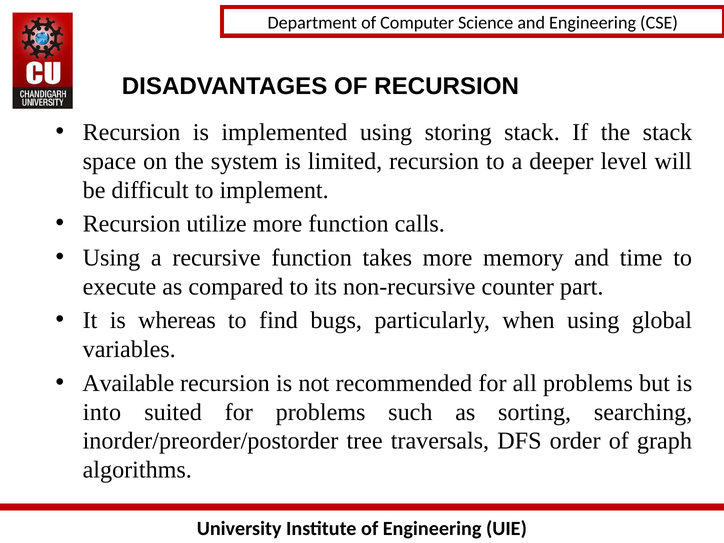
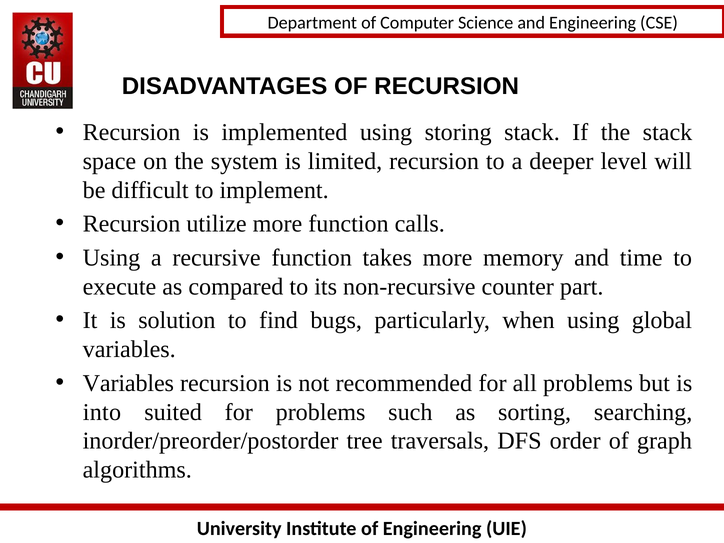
whereas: whereas -> solution (177, 320)
Available: Available -> Variables (128, 383)
